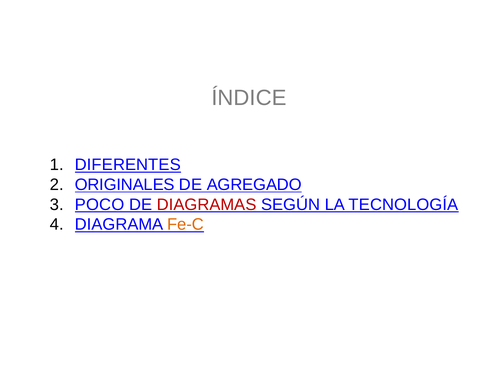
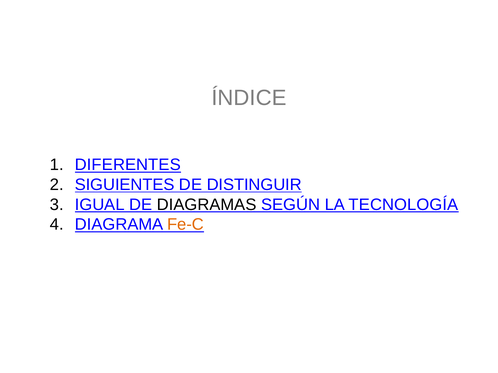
ORIGINALES: ORIGINALES -> SIGUIENTES (125, 185)
AGREGADO: AGREGADO -> DISTINGUIR (254, 185)
POCO: POCO -> IGUAL (100, 205)
DIAGRAMAS colour: red -> black (207, 205)
